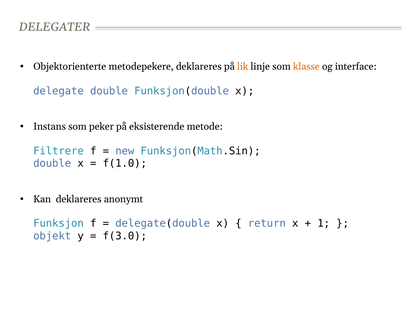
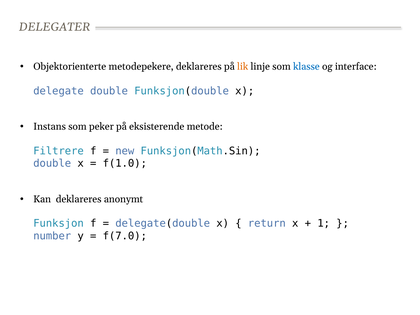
klasse colour: orange -> blue (306, 67)
objekt: objekt -> number (52, 236)
f(3.0: f(3.0 -> f(7.0 (125, 236)
